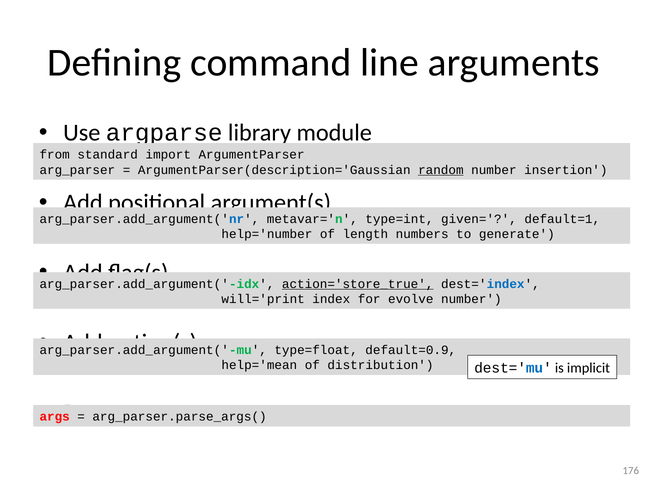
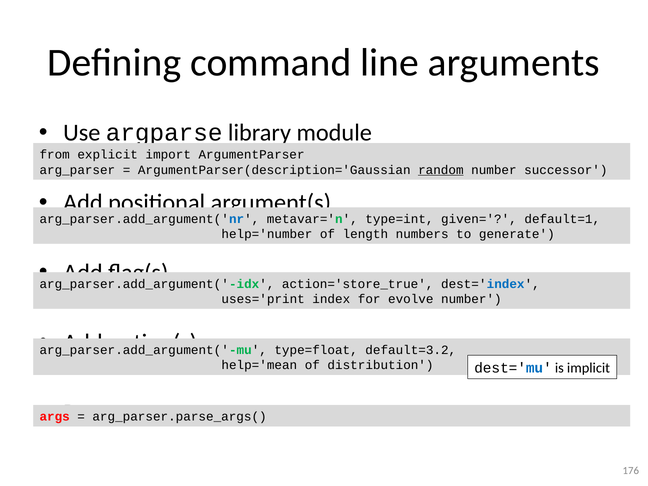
standard: standard -> explicit (108, 155)
insertion: insertion -> successor (566, 170)
action='store_true underline: present -> none (358, 284)
will='print: will='print -> uses='print (263, 299)
default=0.9: default=0.9 -> default=3.2 (411, 350)
